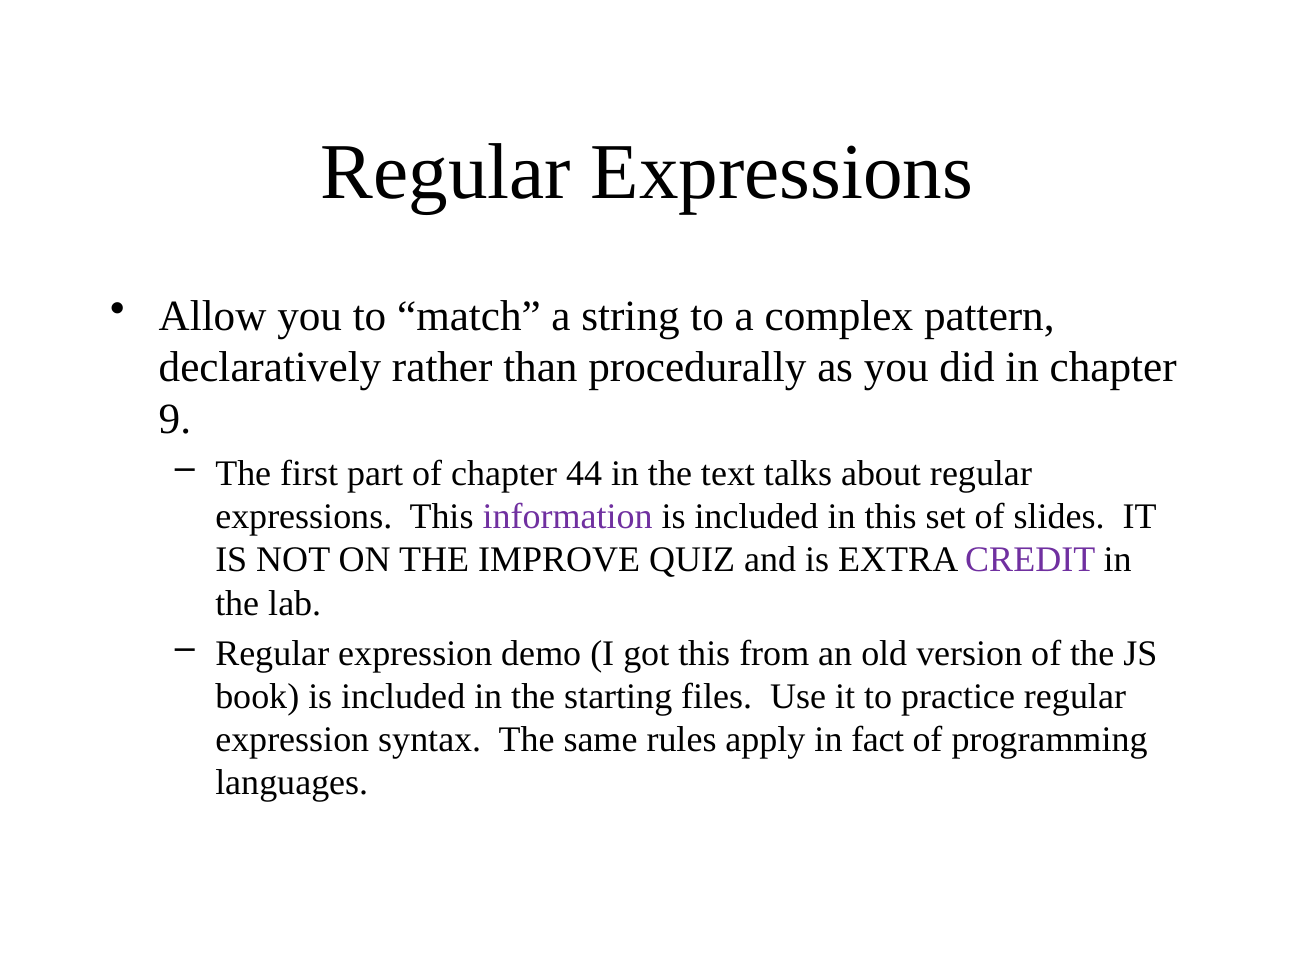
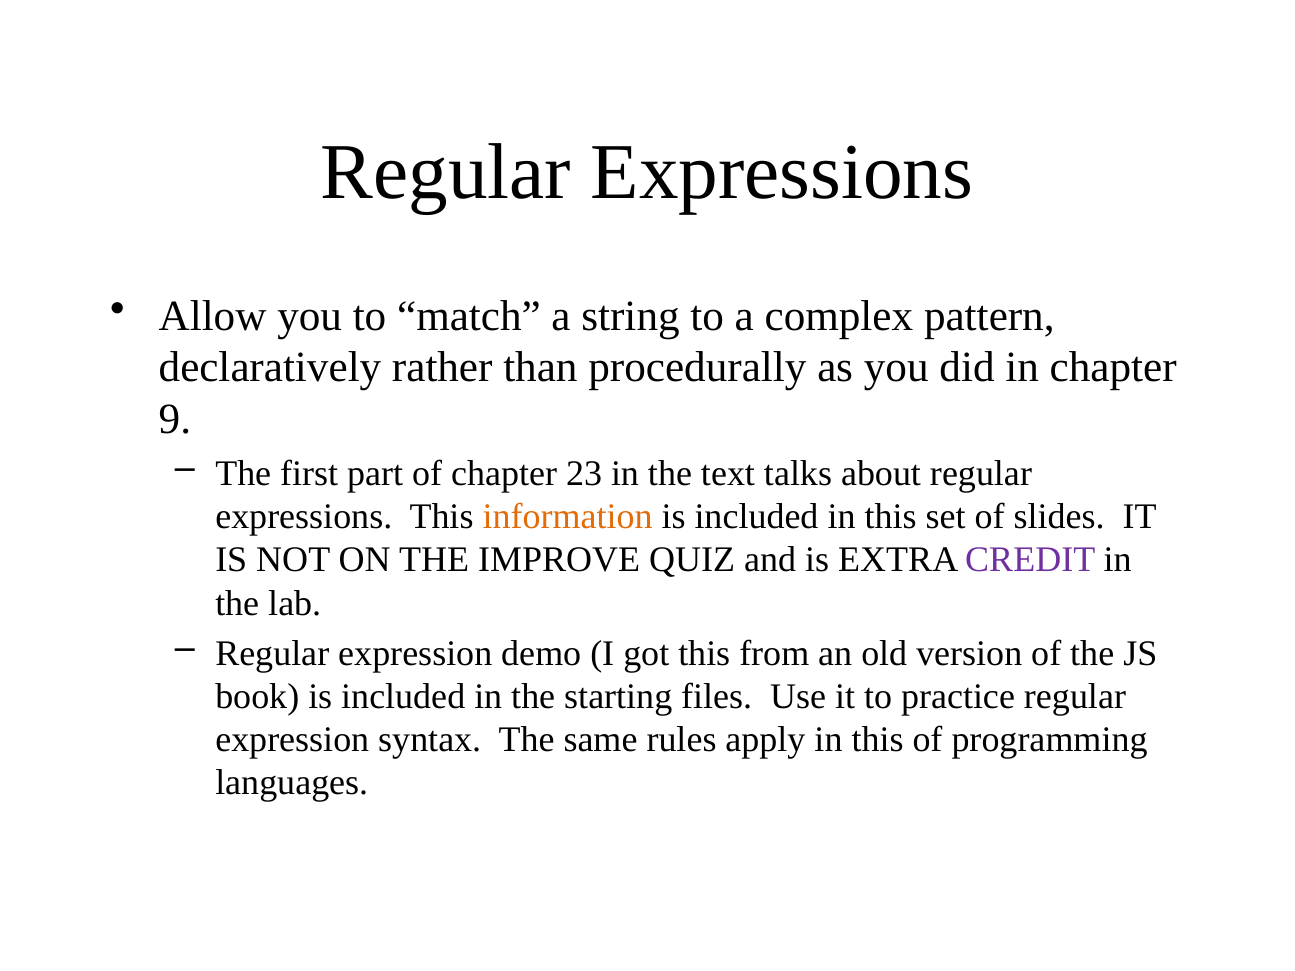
44: 44 -> 23 (584, 474)
information colour: purple -> orange (568, 517)
apply in fact: fact -> this (878, 740)
